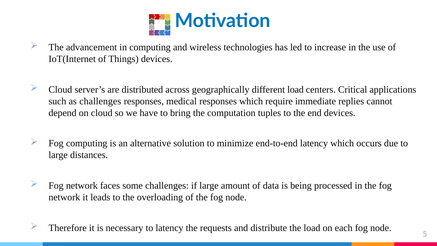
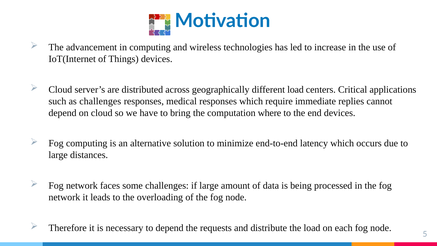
tuples: tuples -> where (270, 113)
to latency: latency -> depend (170, 228)
